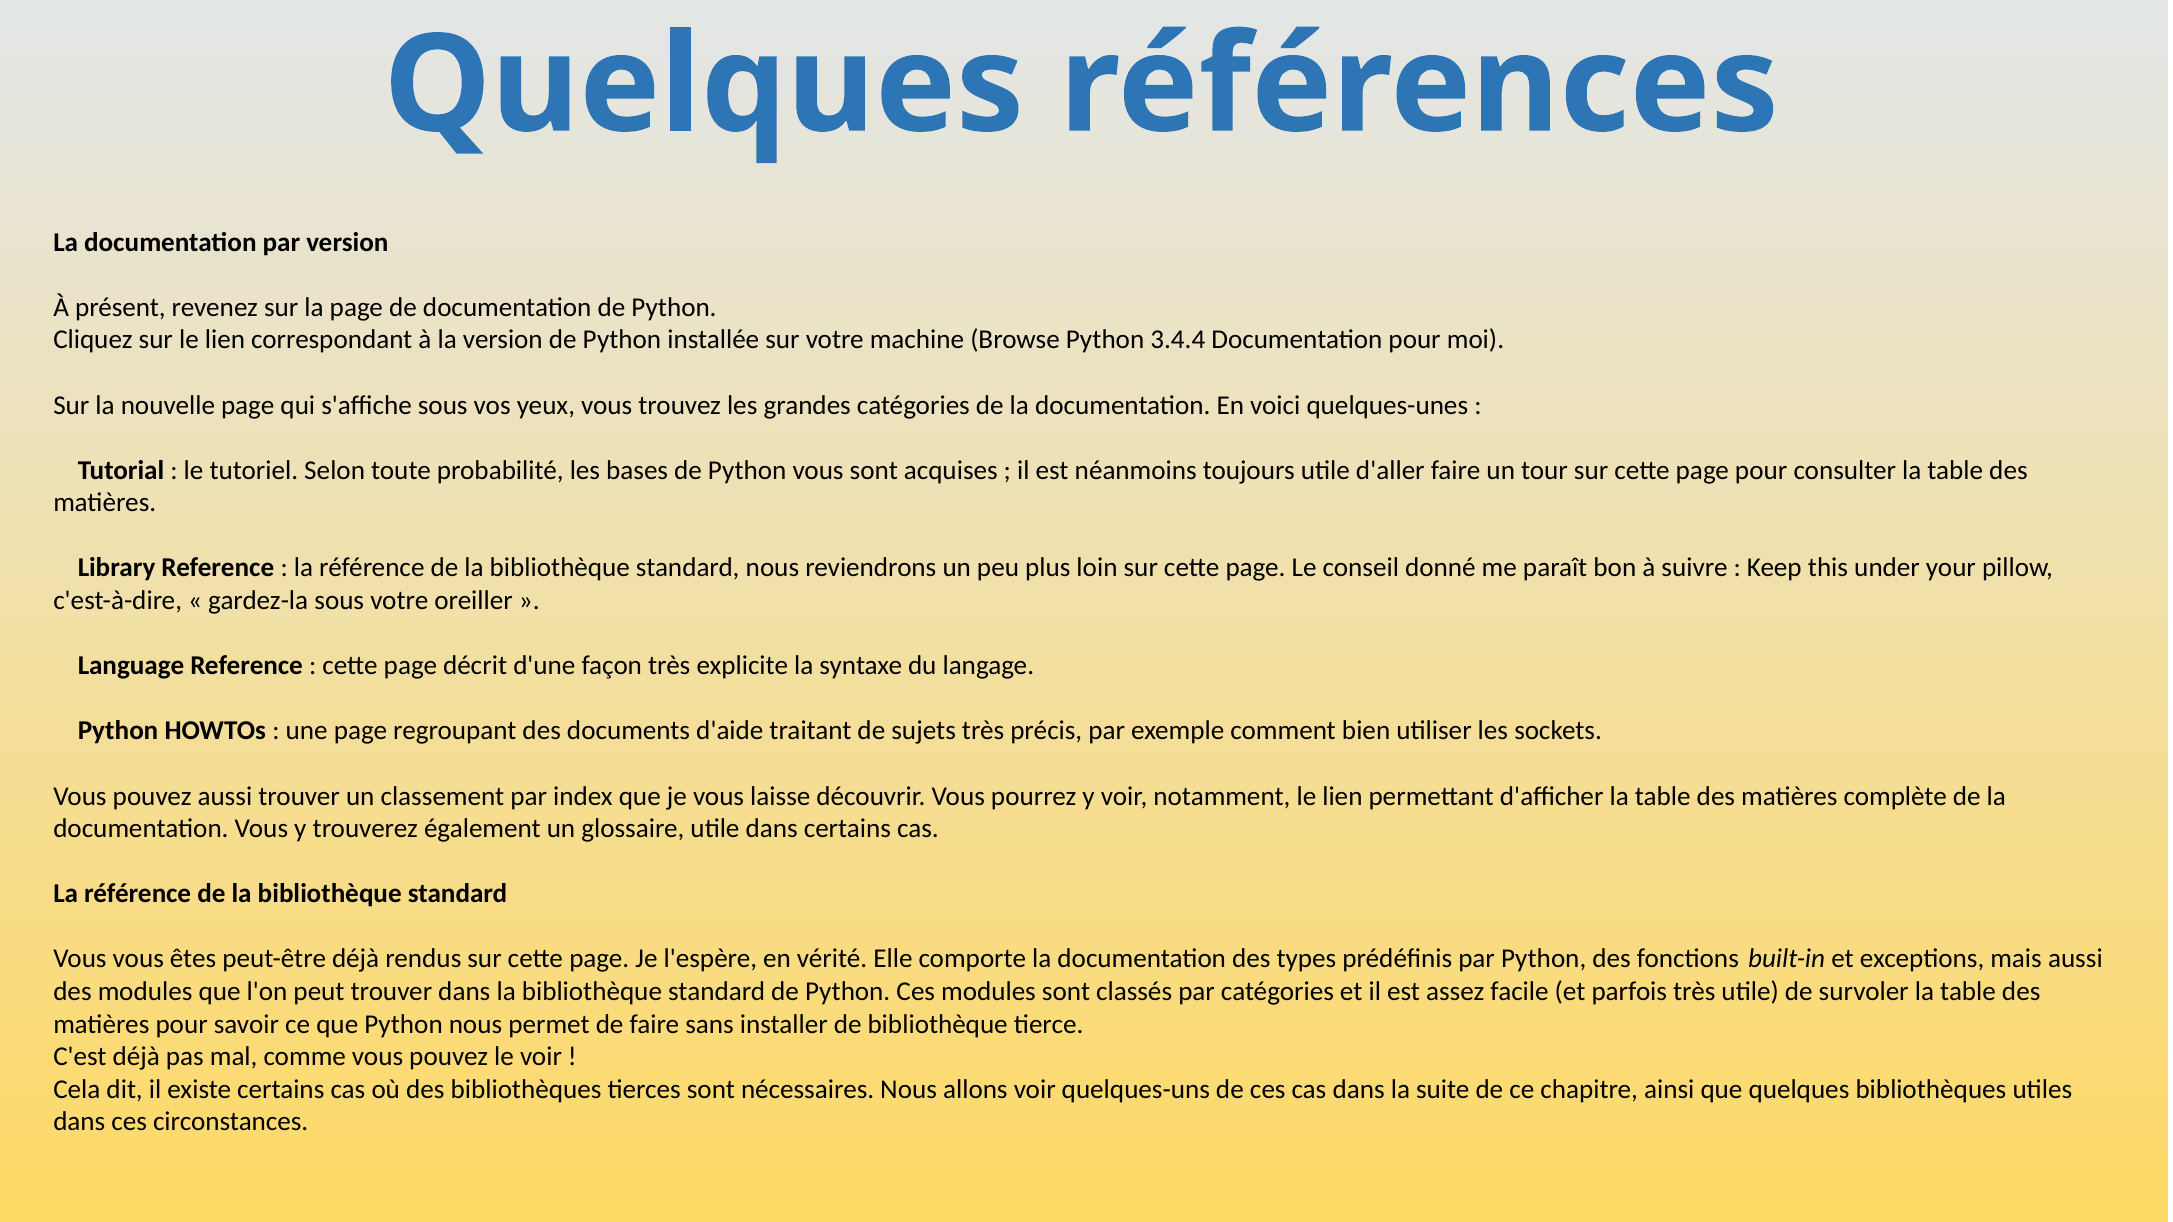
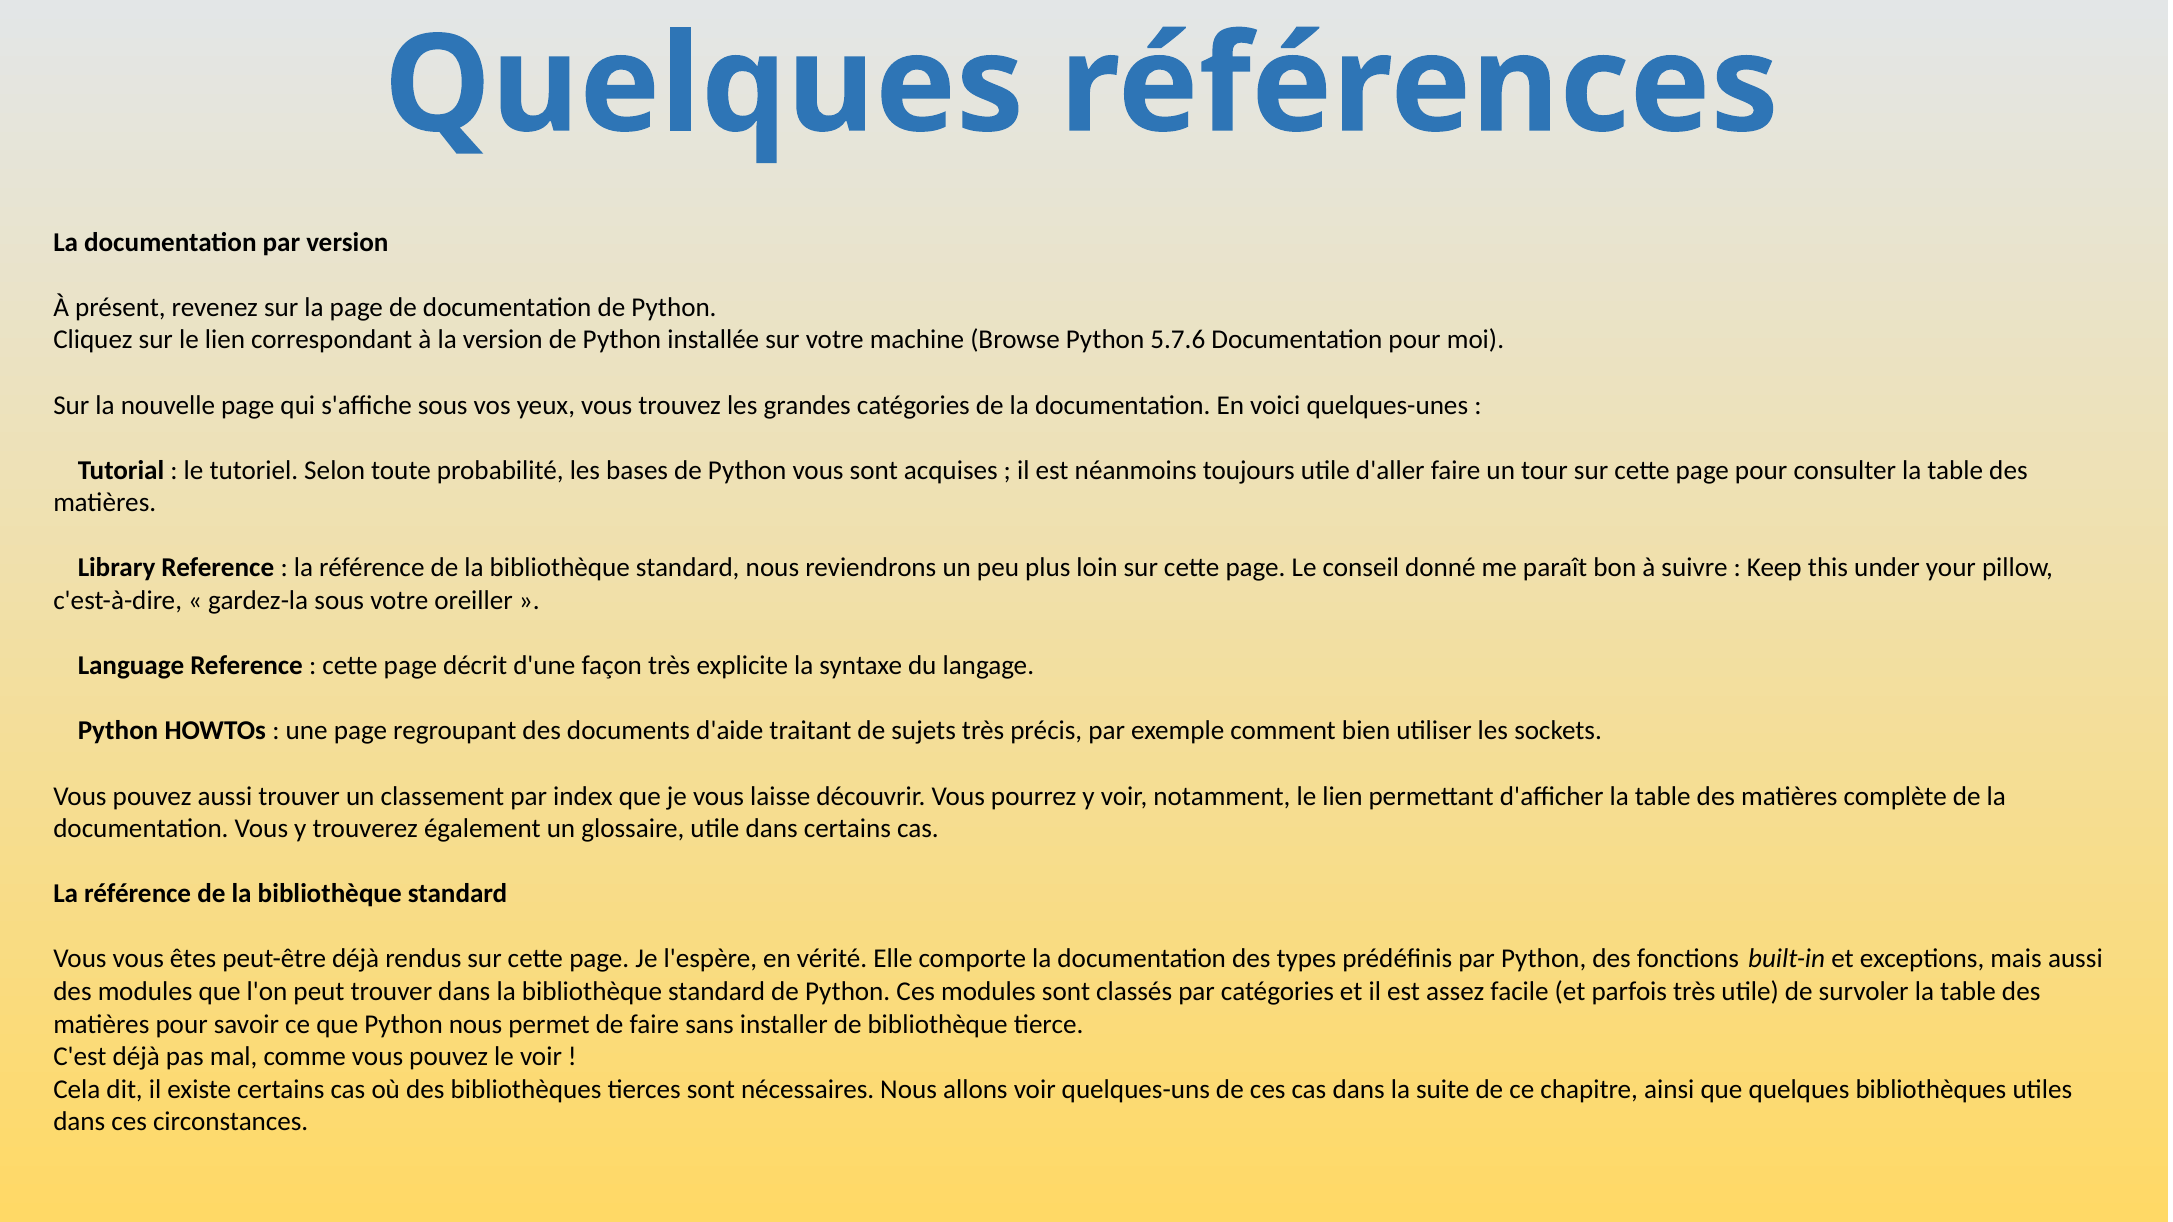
3.4.4: 3.4.4 -> 5.7.6 (1178, 340)
